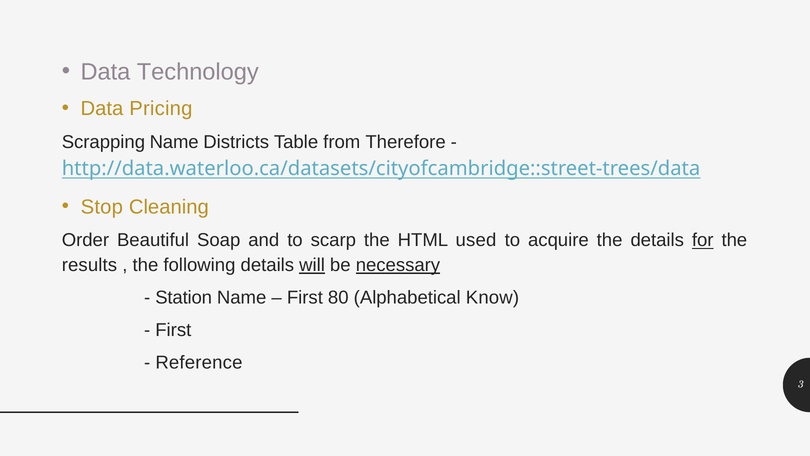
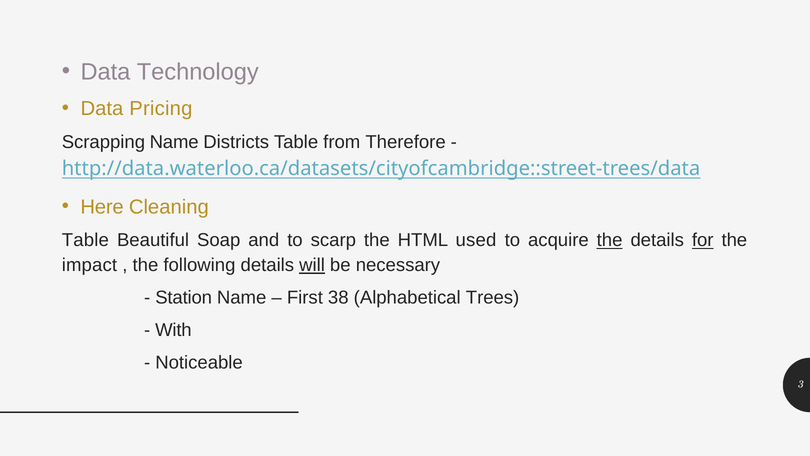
Stop: Stop -> Here (102, 207)
Order: Order -> Table (85, 240)
the underline: none -> present (610, 240)
results: results -> impact (89, 265)
necessary underline: present -> none (398, 265)
80: 80 -> 38 (338, 298)
Know: Know -> Trees (493, 298)
First: First -> With (173, 330)
Reference: Reference -> Noticeable (199, 363)
